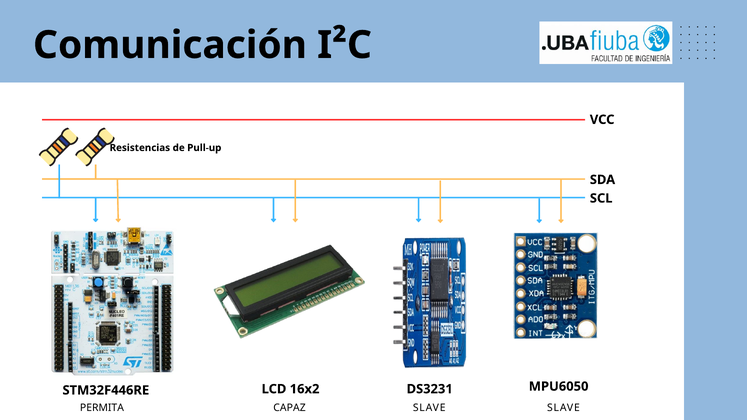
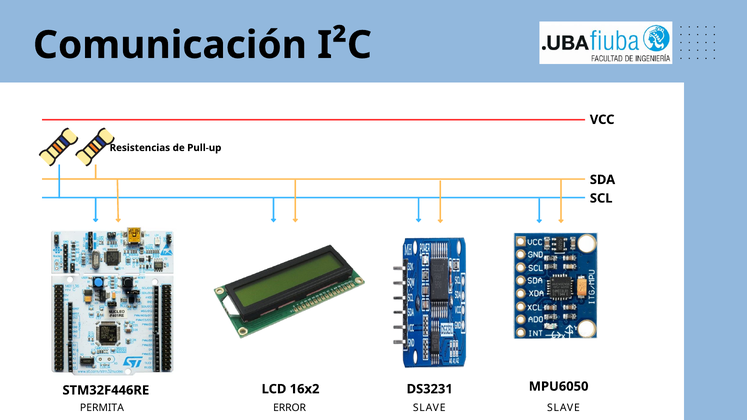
CAPAZ: CAPAZ -> ERROR (290, 408)
